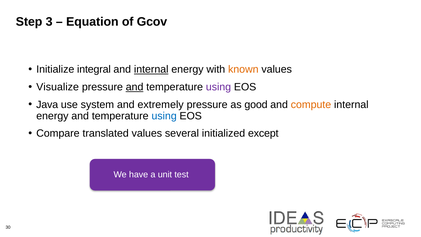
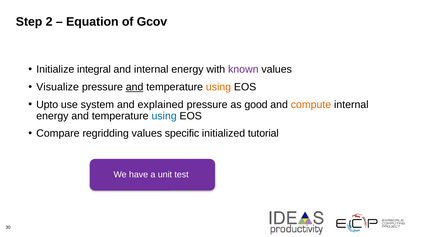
3: 3 -> 2 (49, 22)
internal underline: present -> none (151, 69)
known colour: orange -> purple (243, 69)
using colour: purple -> orange (218, 87)
Java: Java -> Upto (47, 104)
extremely: extremely -> explained (161, 104)
translated: translated -> regridding (106, 133)
several: several -> specific (182, 133)
except: except -> tutorial (263, 133)
